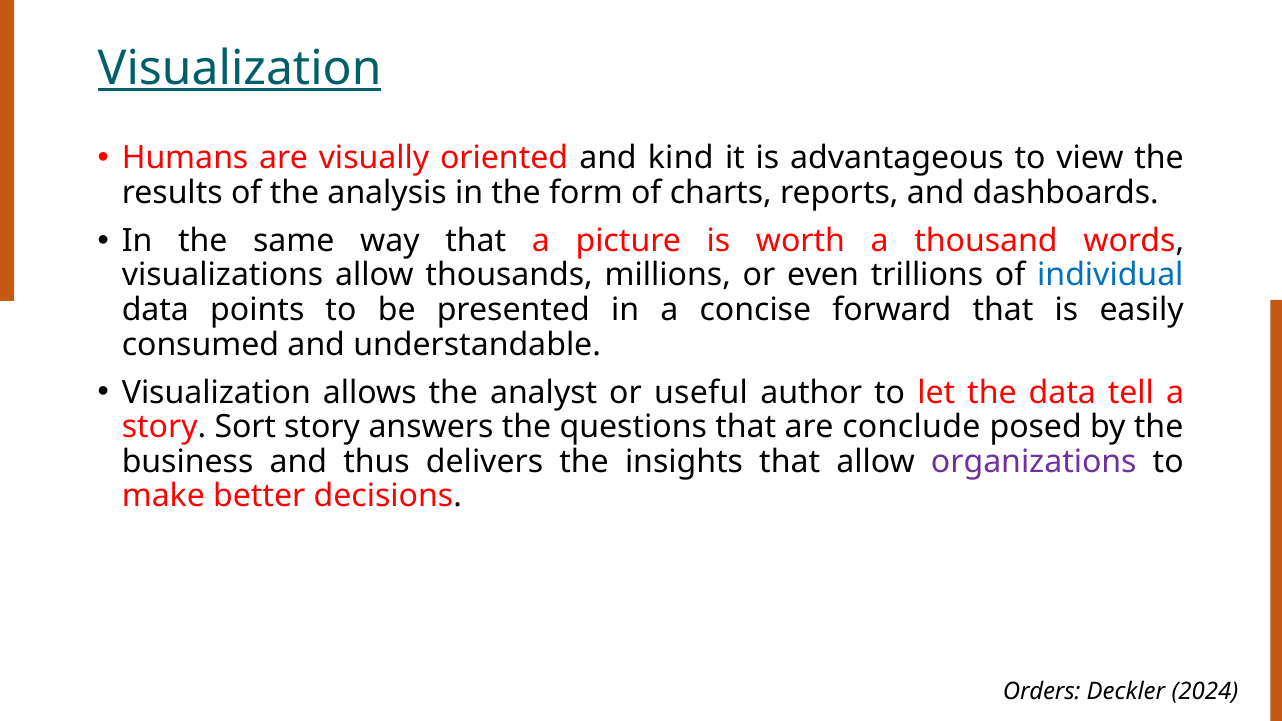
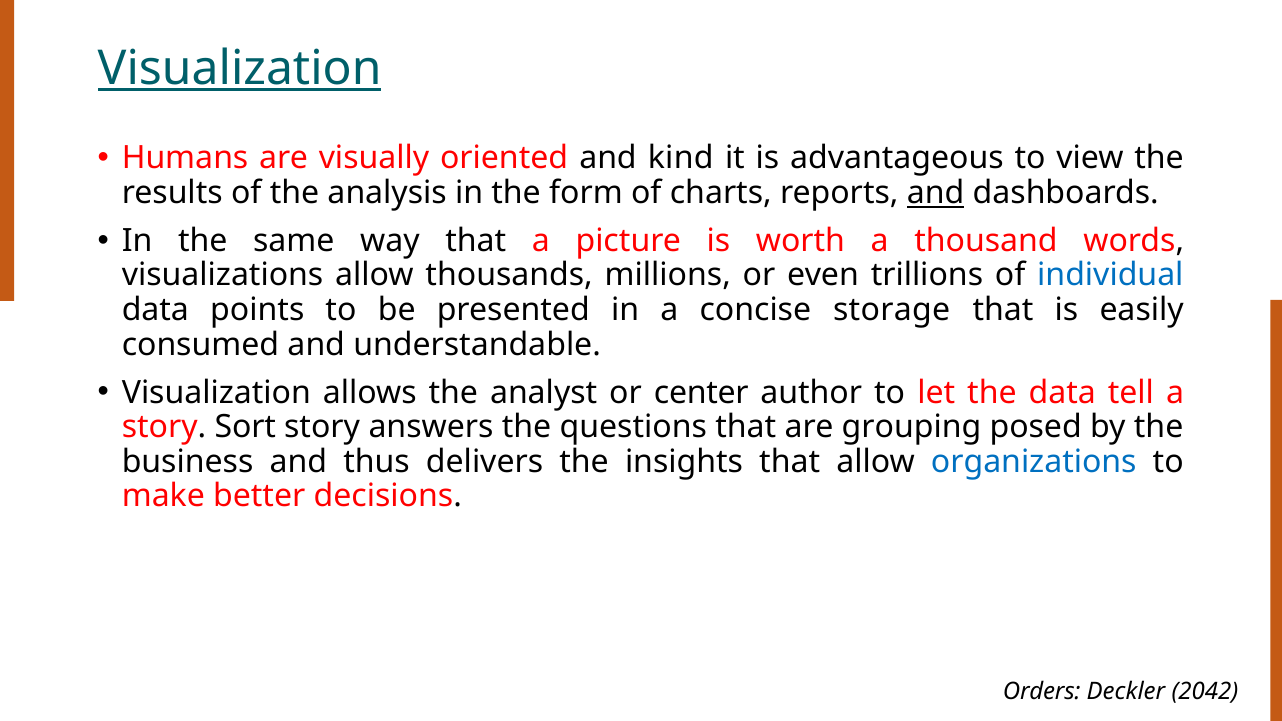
and underline: none -> present (936, 193)
forward: forward -> storage (892, 310)
useful: useful -> center (701, 393)
conclude: conclude -> grouping (912, 427)
organizations colour: purple -> blue (1034, 462)
2024: 2024 -> 2042 (1205, 691)
